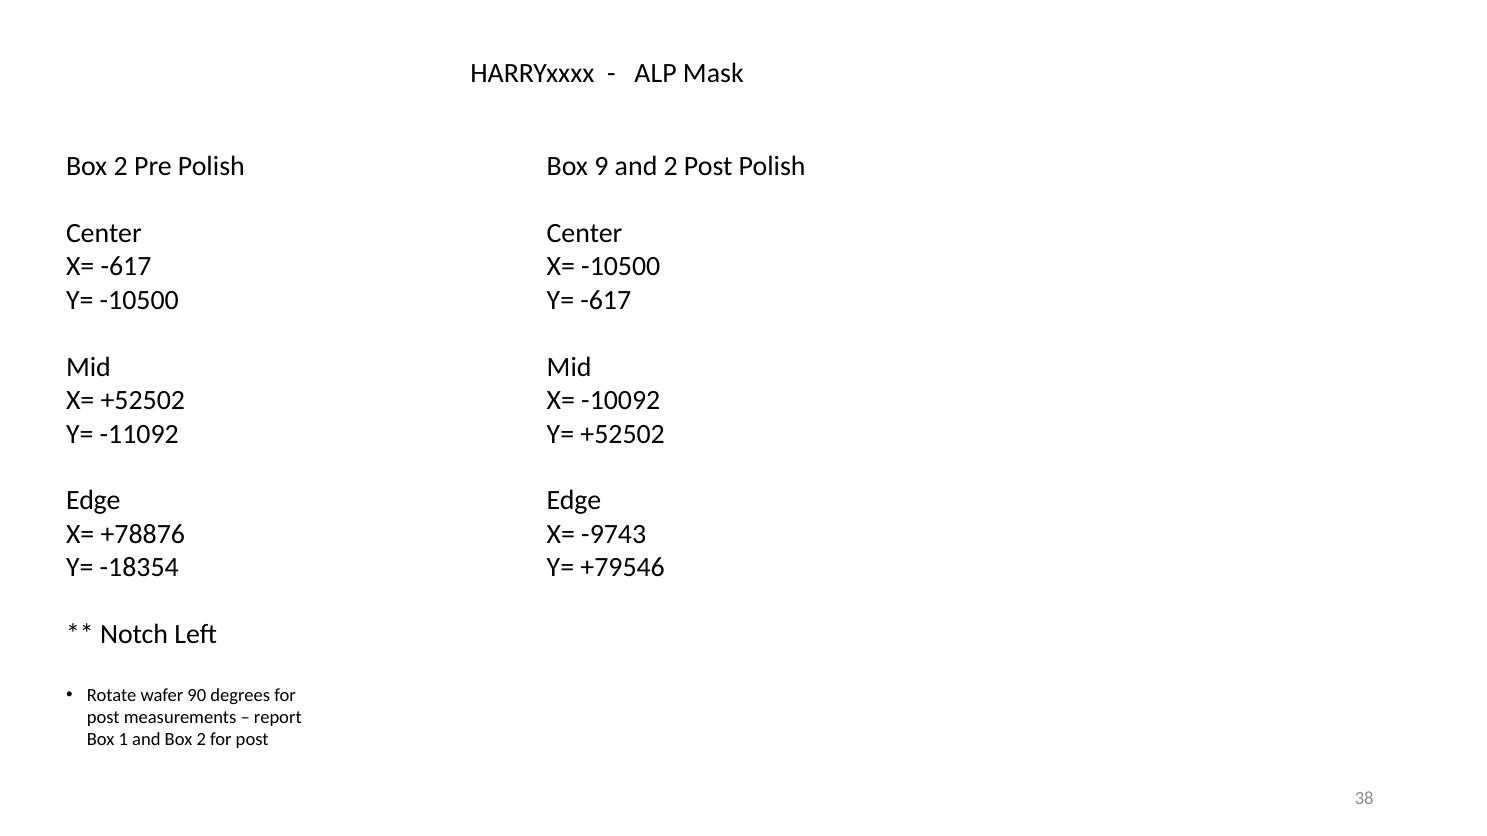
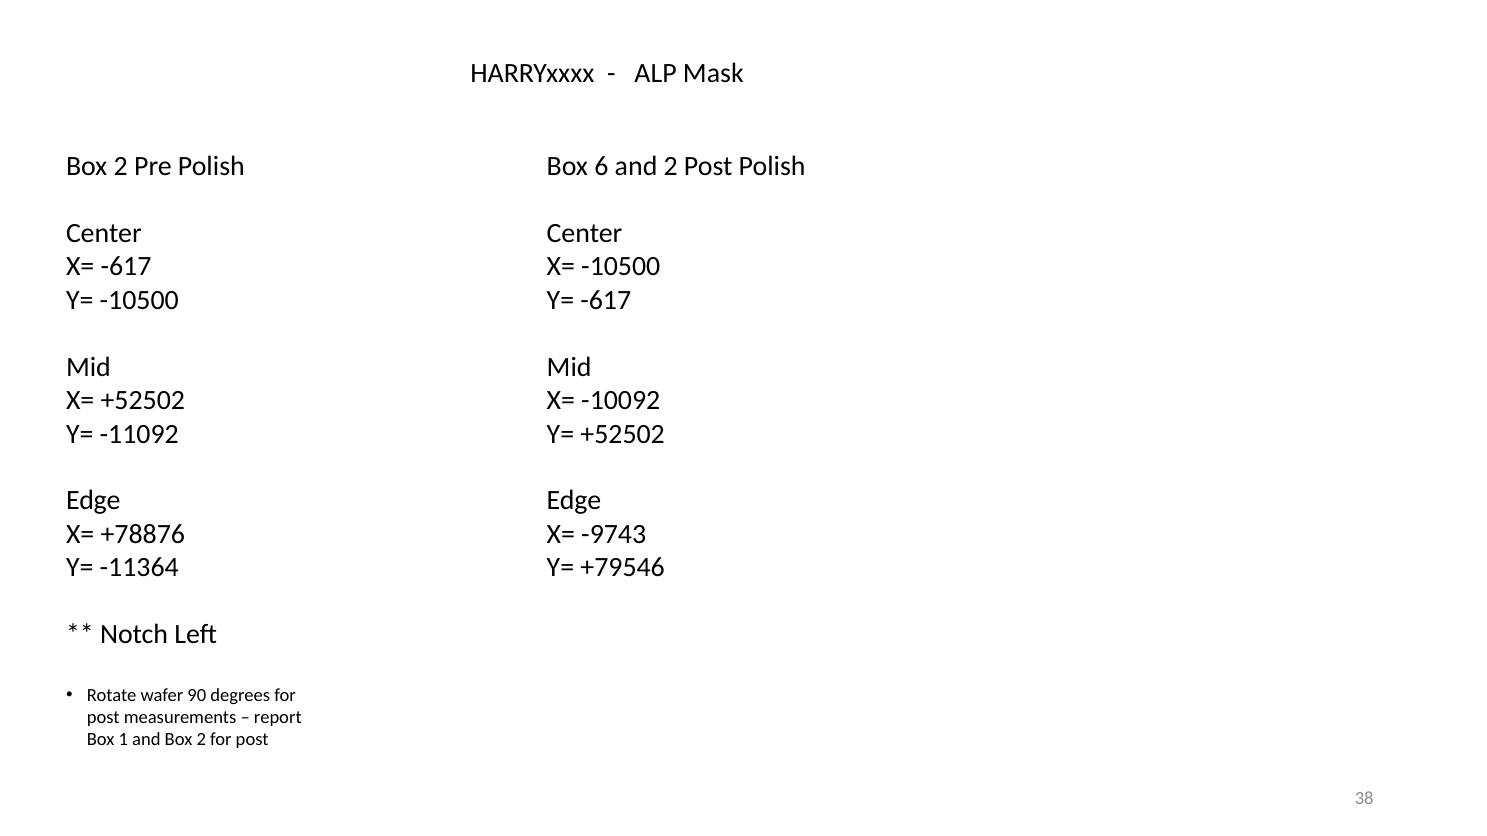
9: 9 -> 6 (601, 166)
-18354: -18354 -> -11364 (139, 568)
